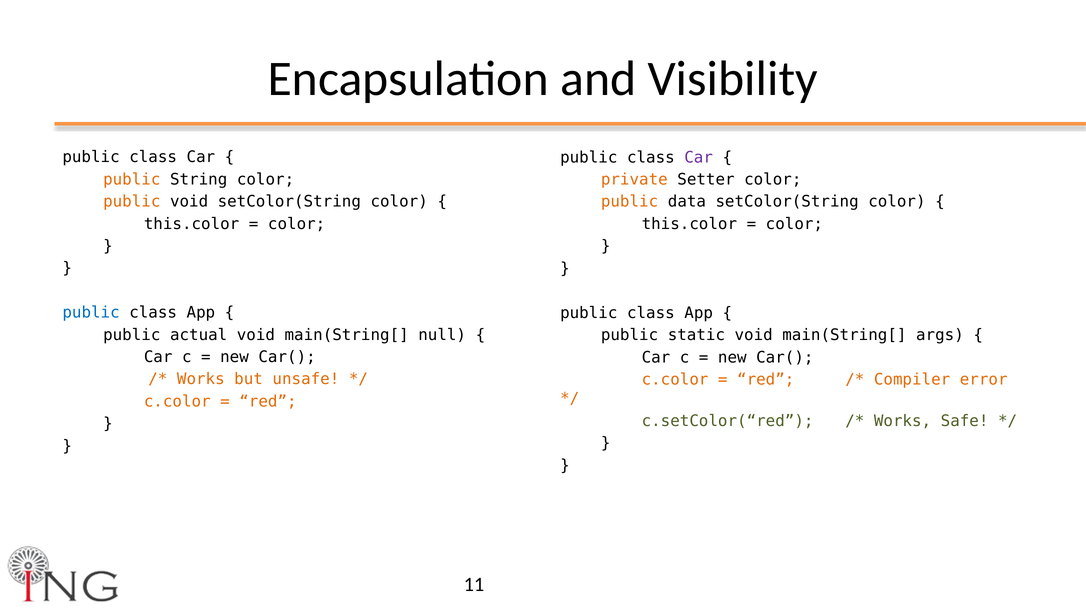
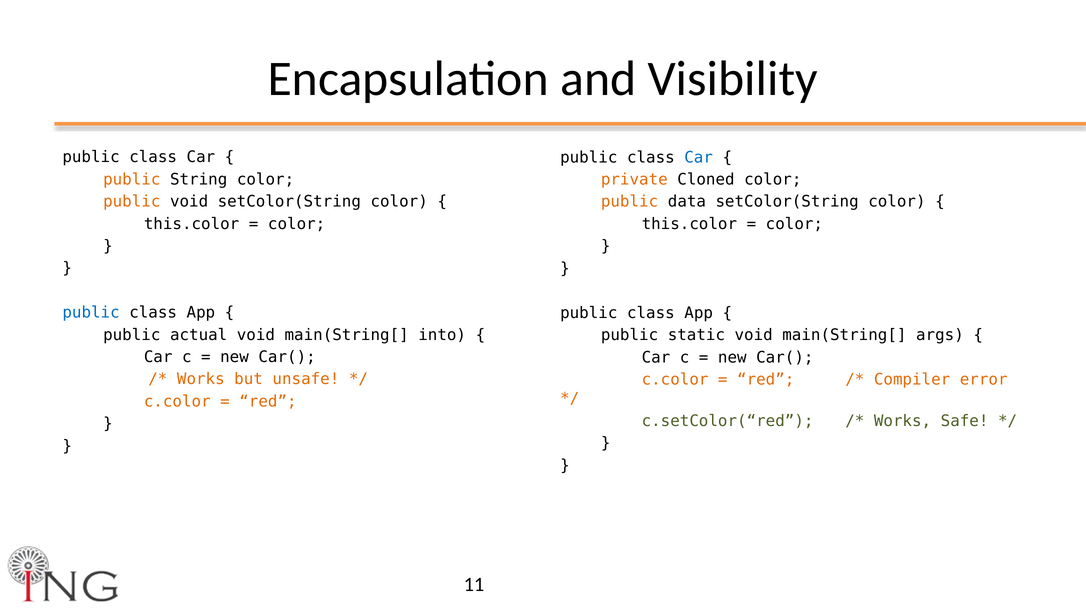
Car colour: purple -> blue (699, 157)
Setter: Setter -> Cloned (706, 179)
null: null -> into (442, 335)
